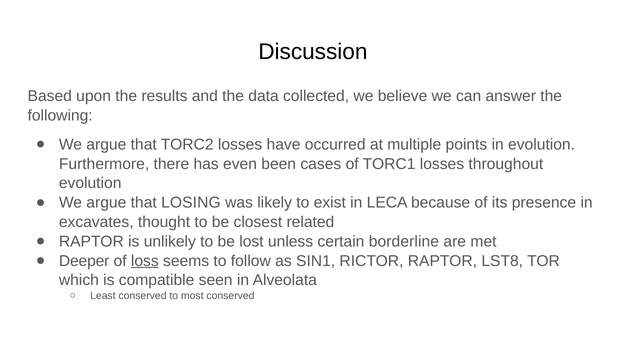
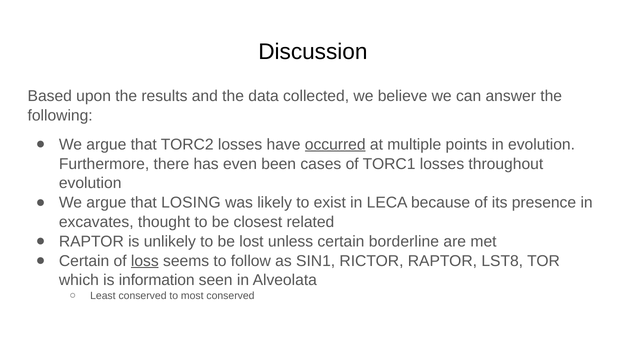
occurred underline: none -> present (335, 144)
Deeper: Deeper -> Certain (84, 261)
compatible: compatible -> information (157, 280)
